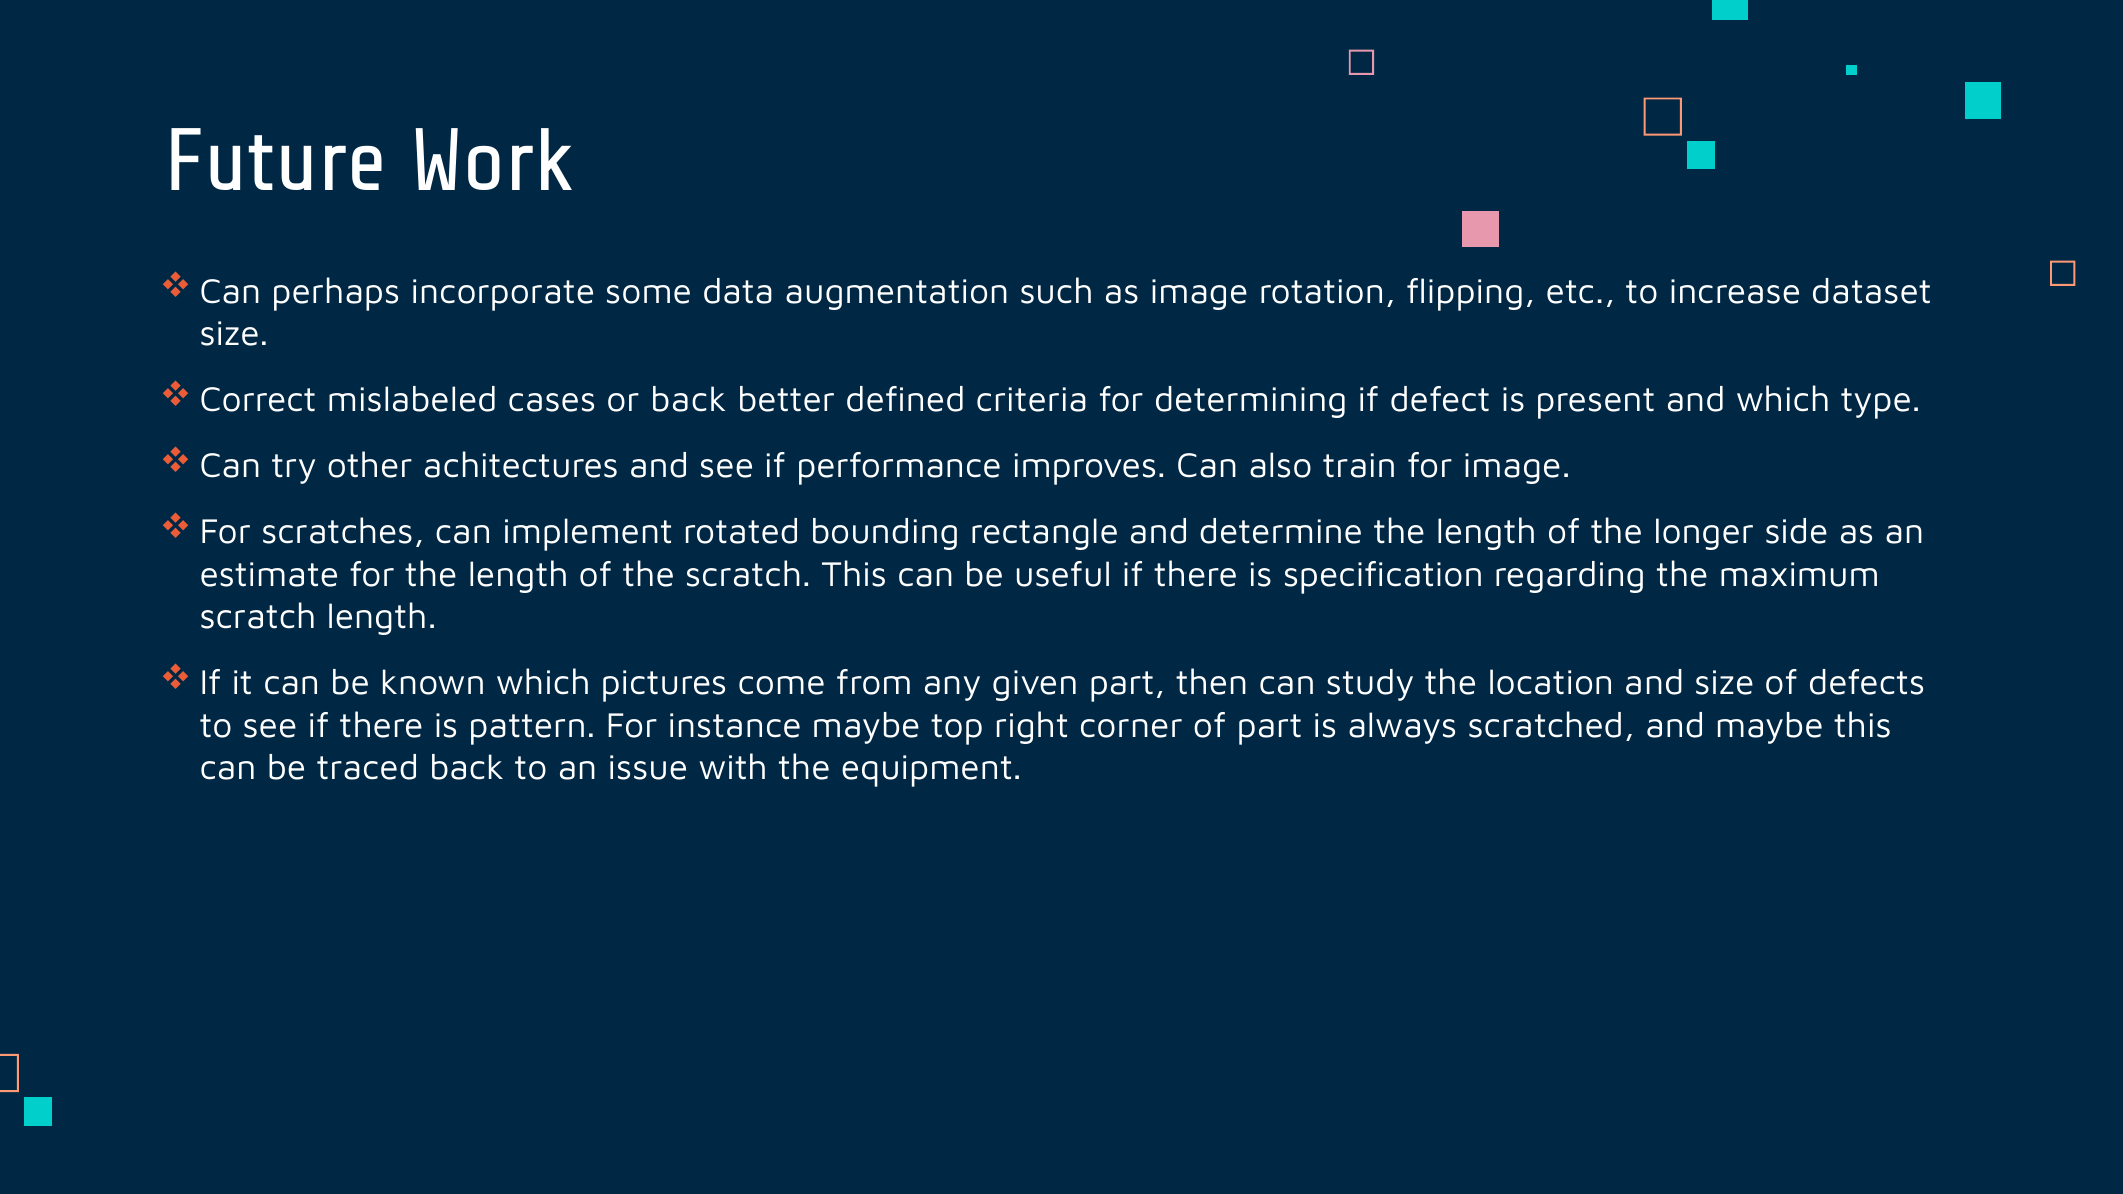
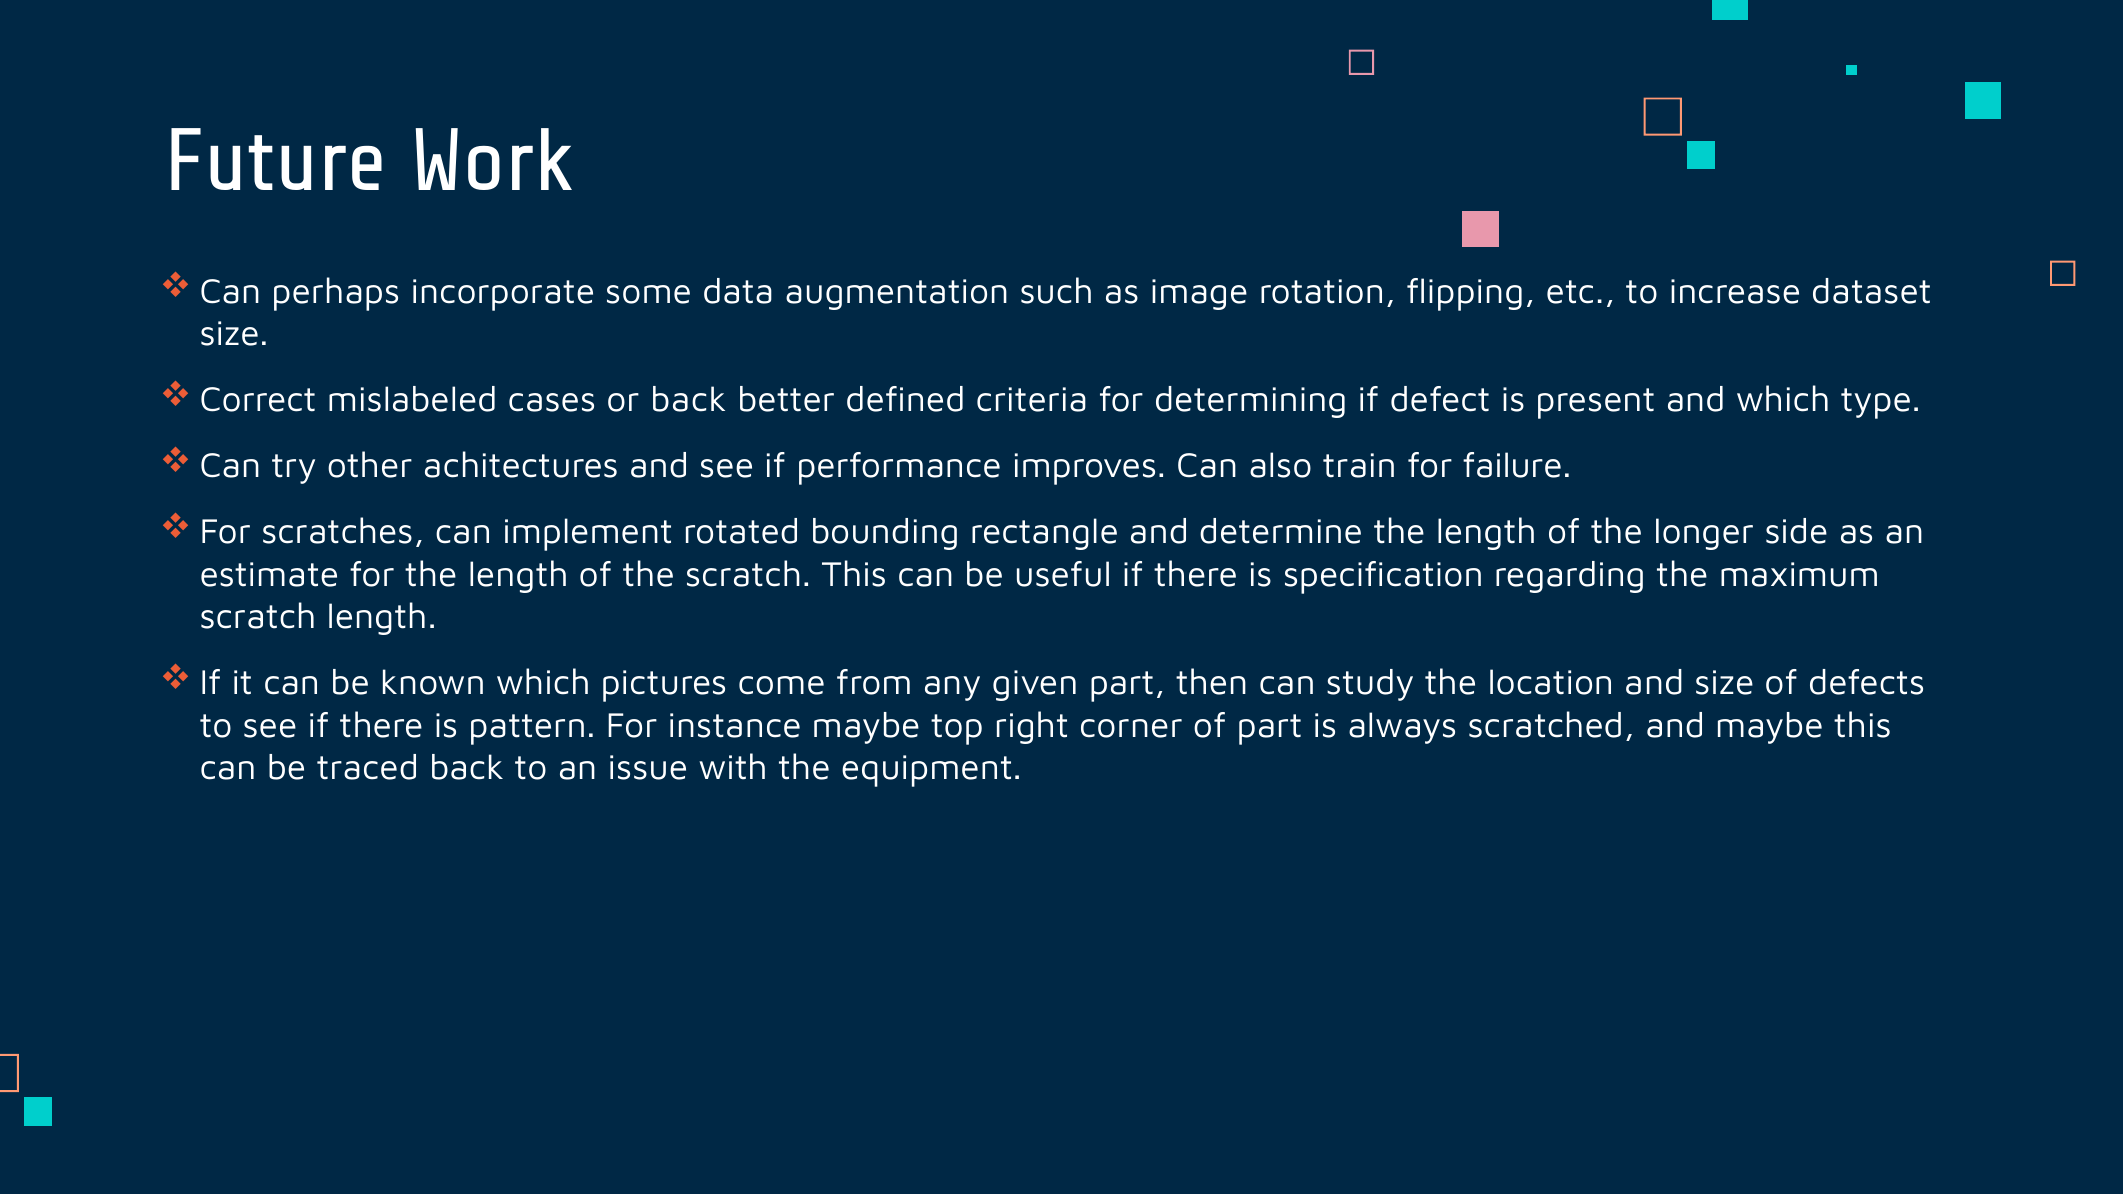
for image: image -> failure (1517, 466)
